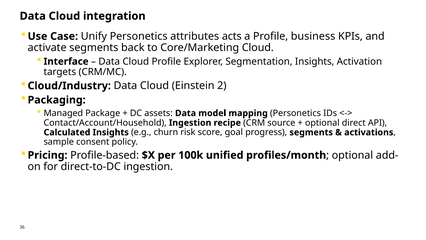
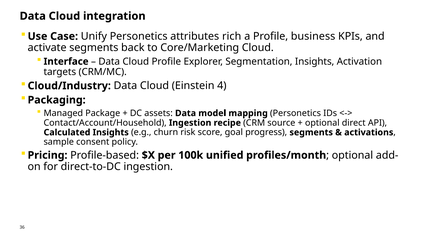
acts: acts -> rich (232, 36)
2: 2 -> 4 (222, 86)
